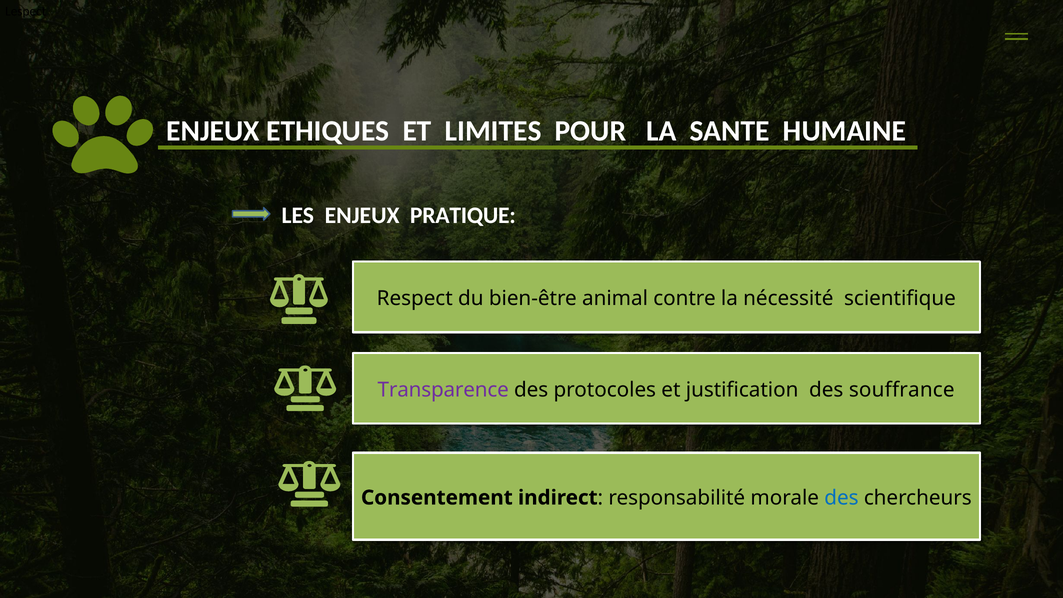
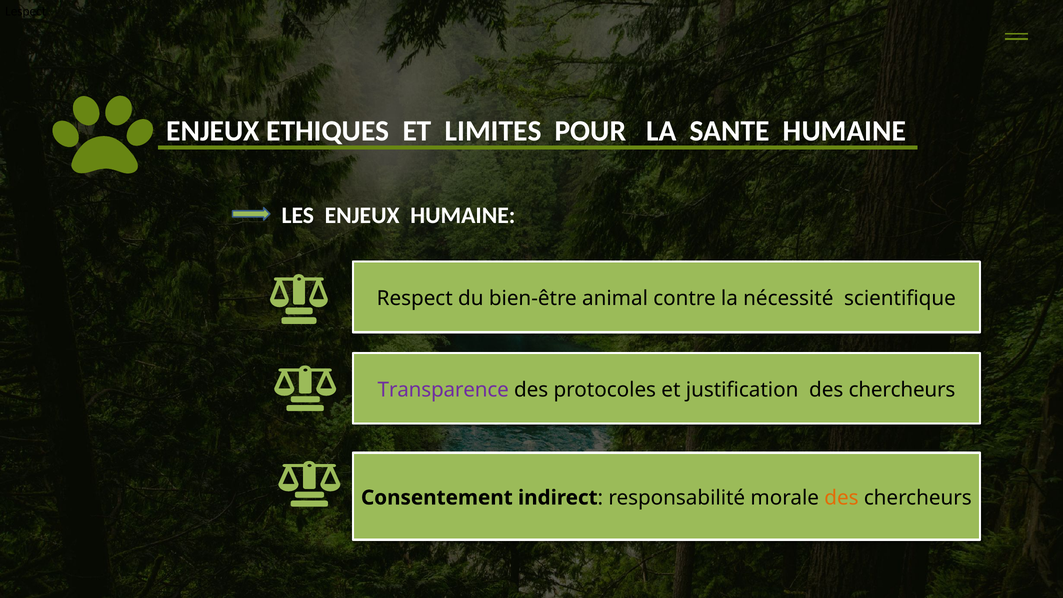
ENJEUX PRATIQUE: PRATIQUE -> HUMAINE (463, 215)
justification des souffrance: souffrance -> chercheurs (902, 390)
des colour: blue -> orange (841, 498)
